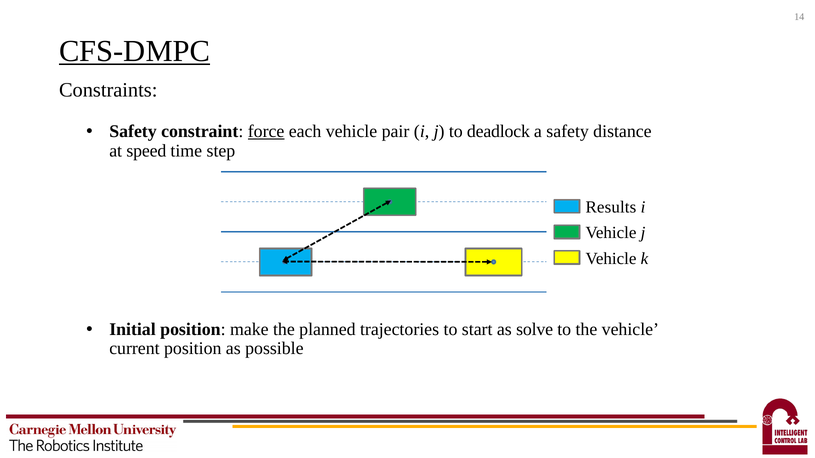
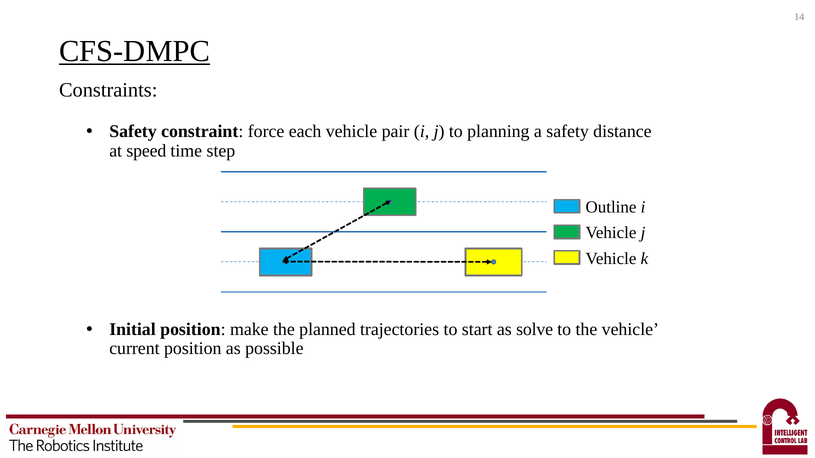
force underline: present -> none (266, 132)
deadlock: deadlock -> planning (498, 132)
Results: Results -> Outline (611, 207)
